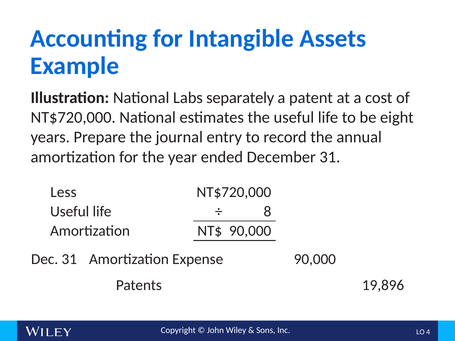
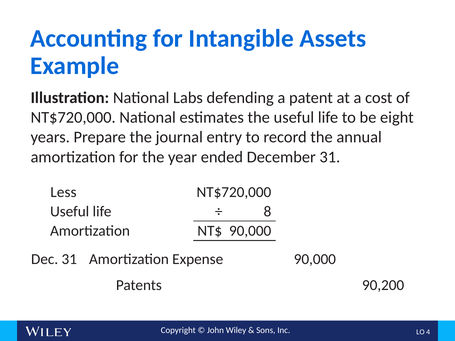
separately: separately -> defending (240, 98)
19,896: 19,896 -> 90,200 (383, 285)
